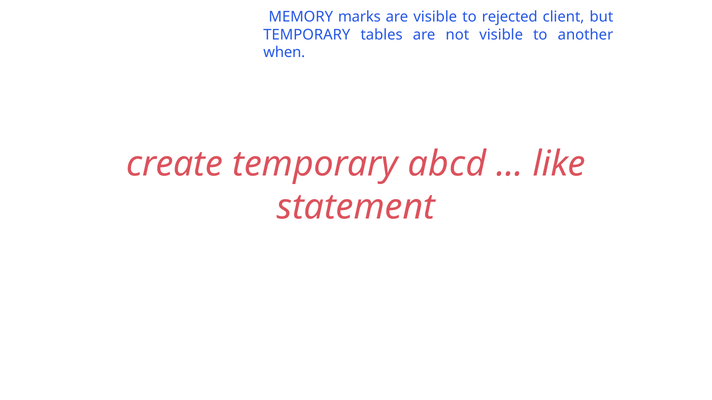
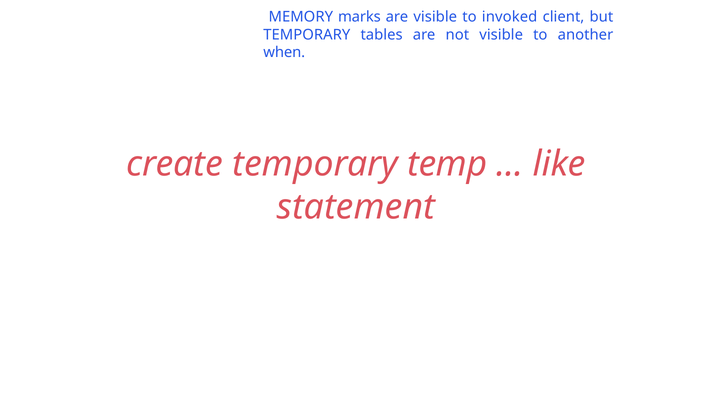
rejected: rejected -> invoked (510, 17)
abcd: abcd -> temp (447, 164)
